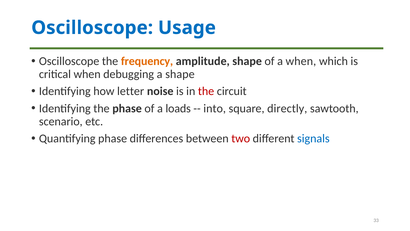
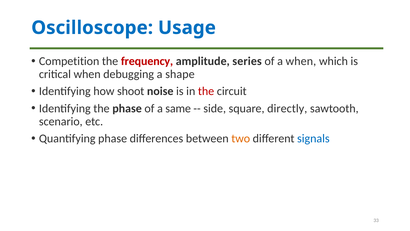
Oscilloscope: Oscilloscope -> Competition (69, 61)
frequency colour: orange -> red (147, 61)
amplitude shape: shape -> series (247, 61)
letter: letter -> shoot (131, 91)
loads: loads -> same (178, 108)
into: into -> side (215, 108)
two colour: red -> orange (241, 138)
